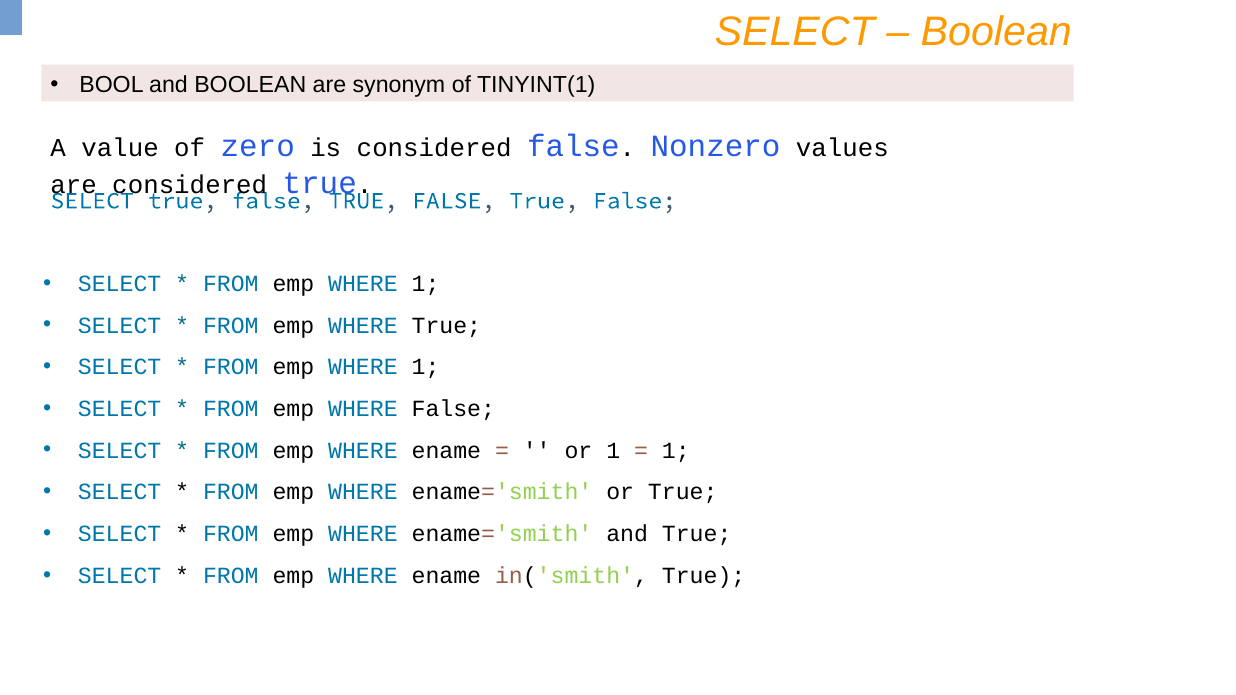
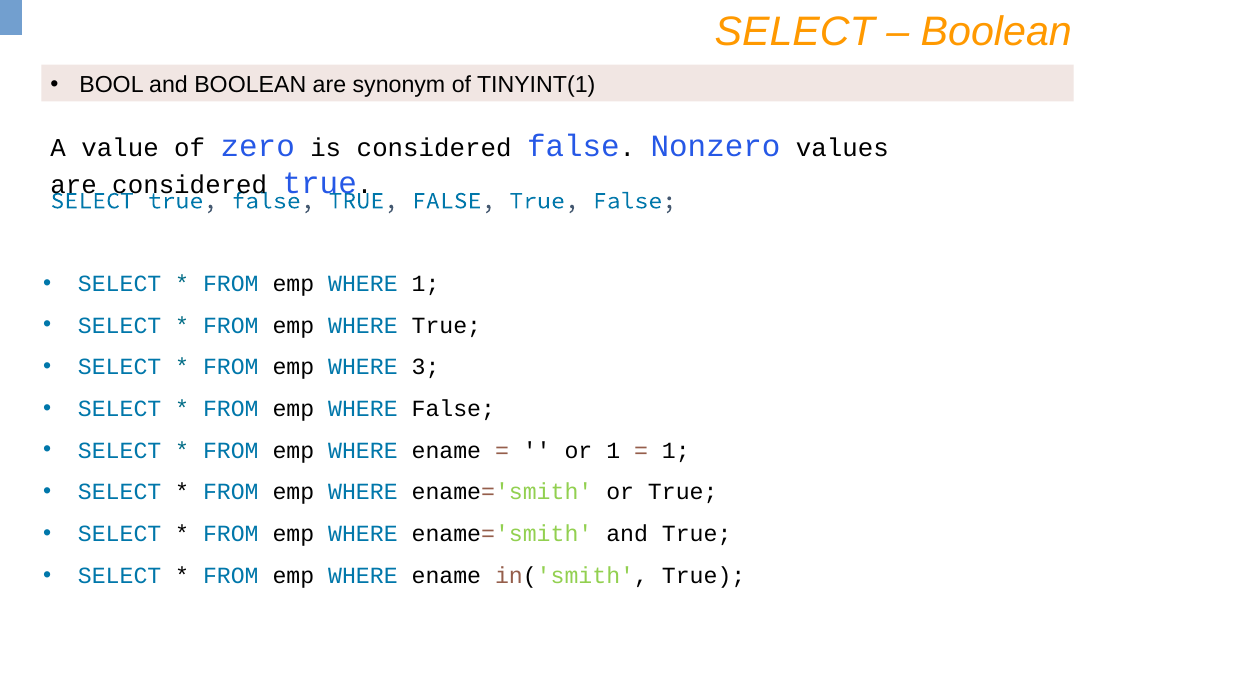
1: 1 -> 3 (426, 367)
